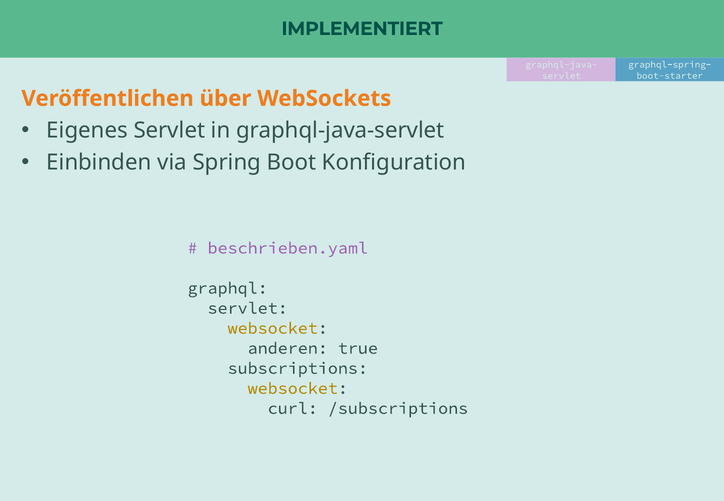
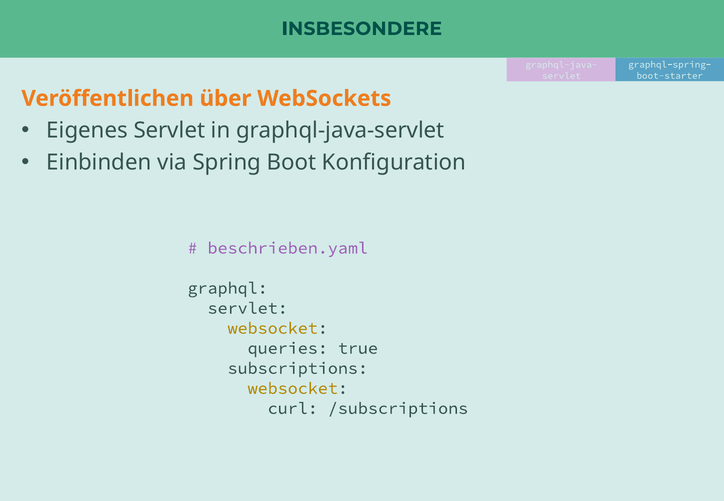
IMPLEMENTIERT: IMPLEMENTIERT -> INSBESONDERE (362, 29)
anderen: anderen -> queries (288, 348)
